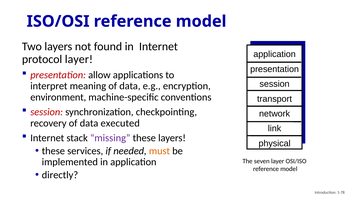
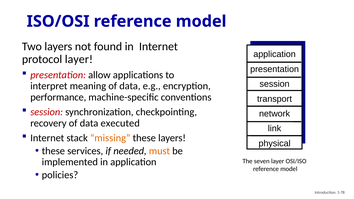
environment: environment -> performance (58, 97)
missing colour: purple -> orange (110, 138)
directly: directly -> policies (60, 175)
